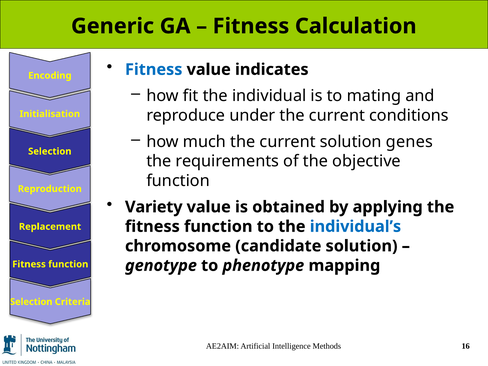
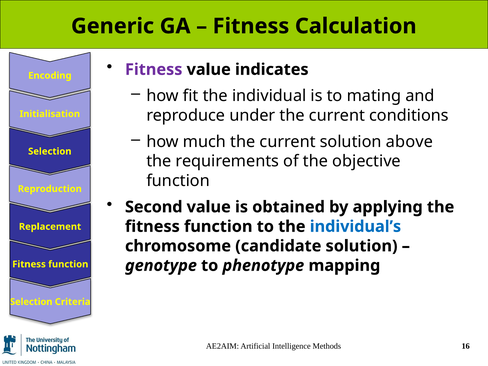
Fitness colour: blue -> purple (154, 70)
genes: genes -> above (409, 142)
Variety: Variety -> Second (154, 207)
